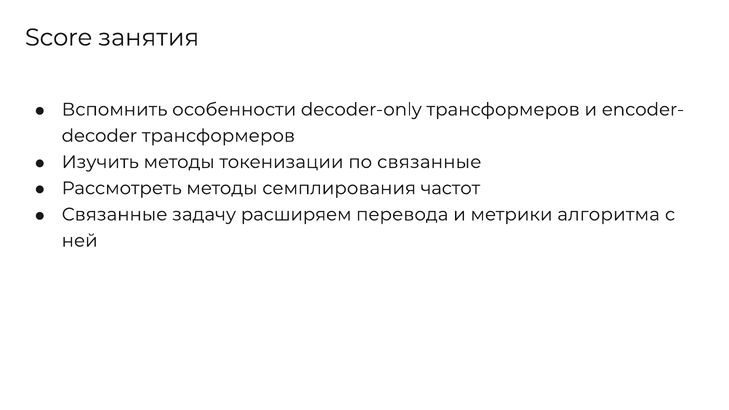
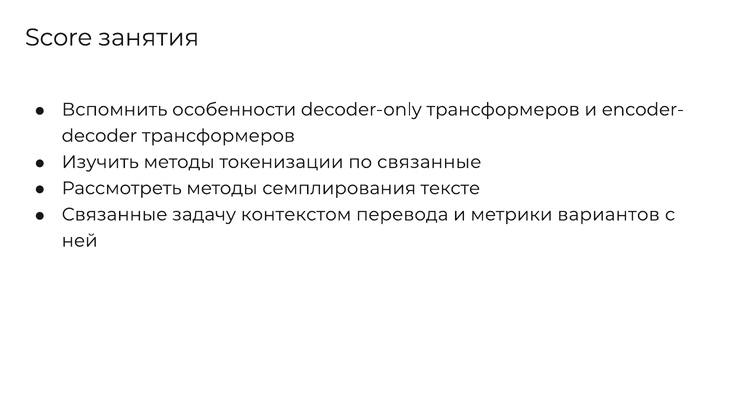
частот: частот -> тексте (450, 188)
расширяем: расширяем -> контекстом (296, 214)
алгоритма: алгоритма -> вариантов (609, 214)
